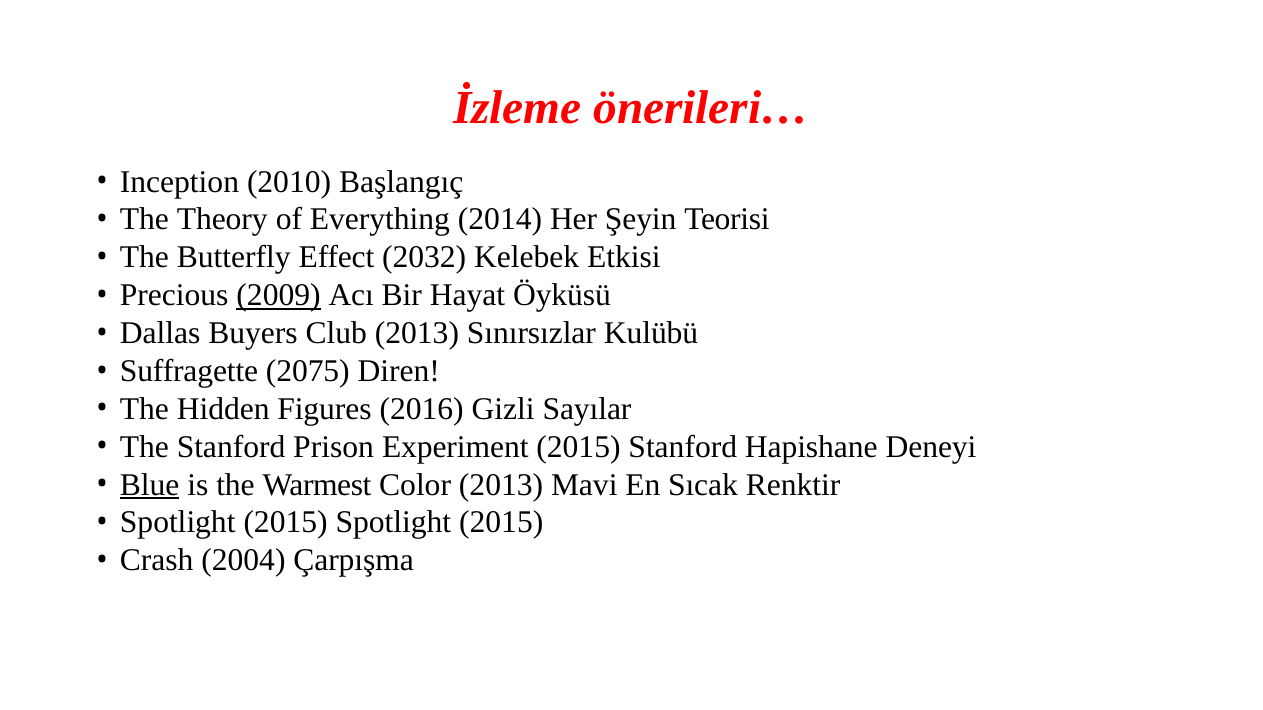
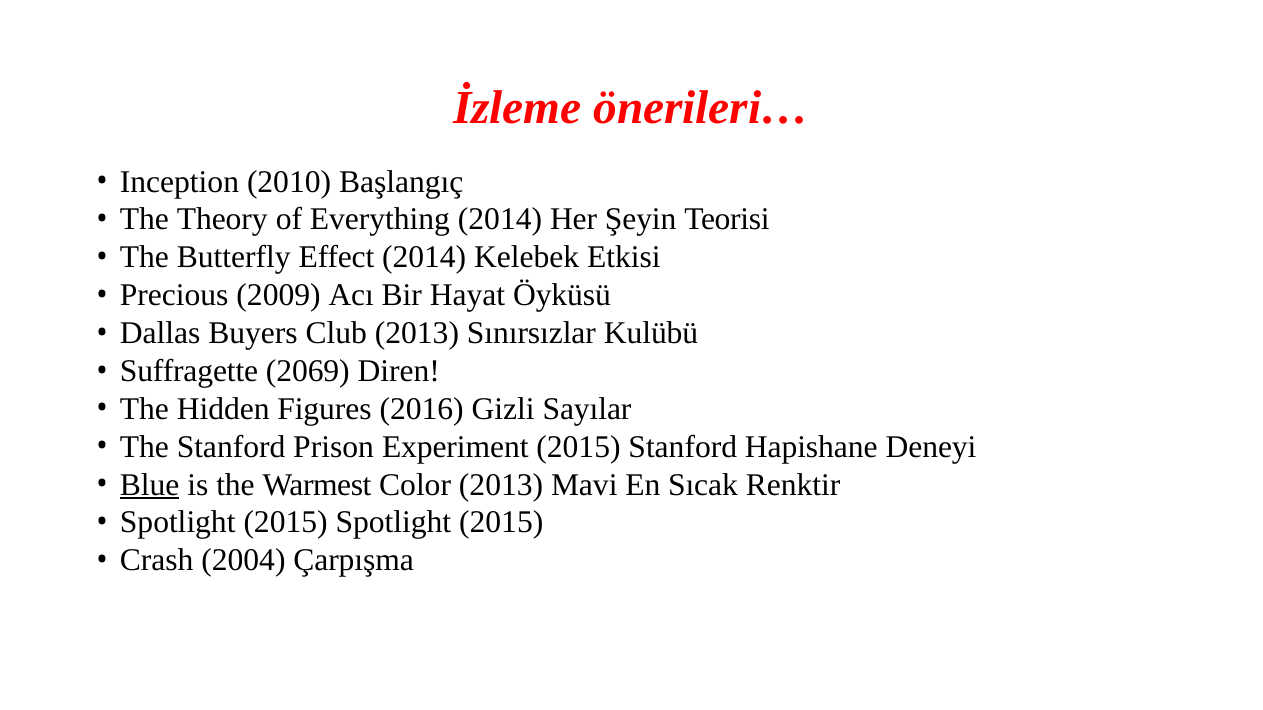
Effect 2032: 2032 -> 2014 (424, 258)
2009 underline: present -> none (279, 295)
2075: 2075 -> 2069 (308, 371)
